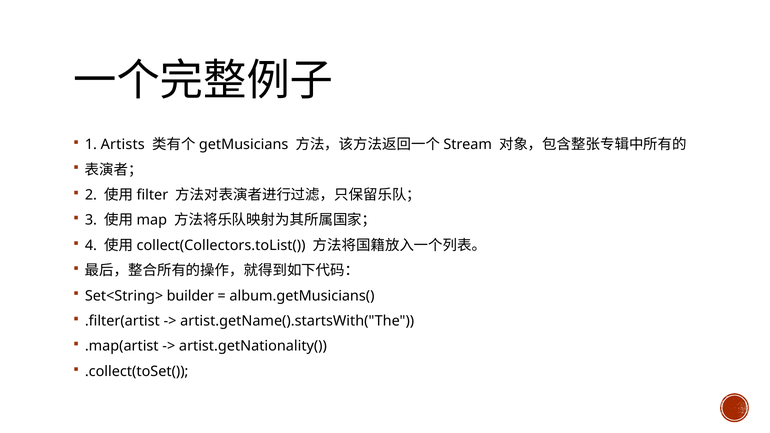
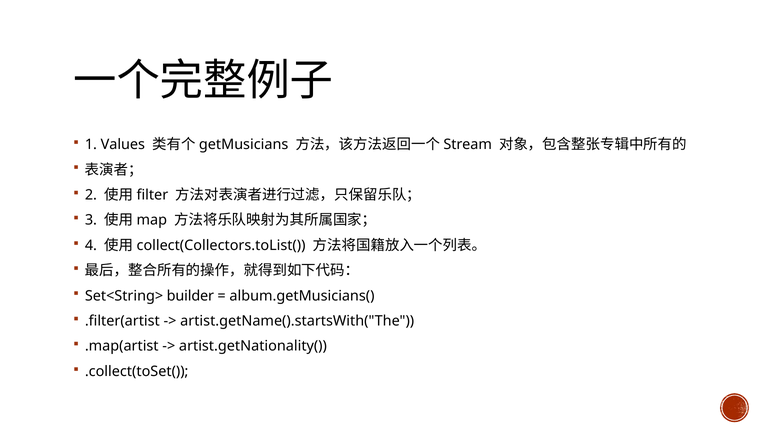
Artists: Artists -> Values (123, 145)
